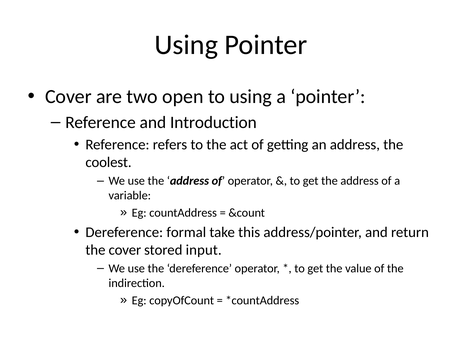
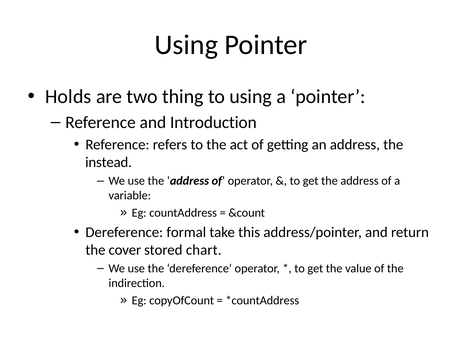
Cover: Cover -> Holds (68, 96)
open: open -> thing (183, 96)
coolest: coolest -> instead (109, 162)
input: input -> chart (204, 250)
